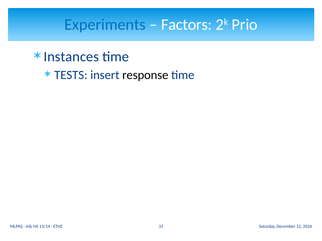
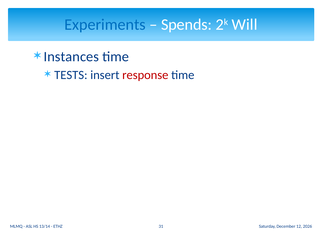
Factors: Factors -> Spends (187, 25)
Prio: Prio -> Will (245, 25)
response colour: black -> red (145, 75)
